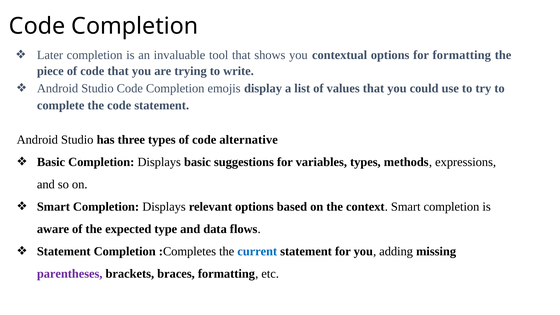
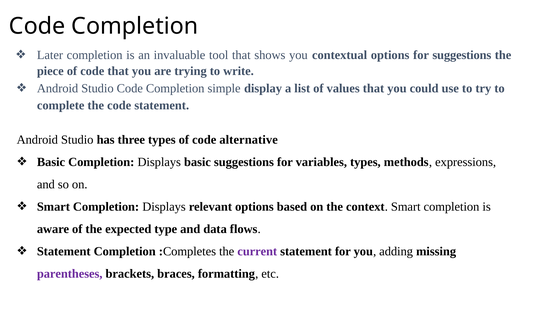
for formatting: formatting -> suggestions (462, 55)
emojis: emojis -> simple (224, 88)
current colour: blue -> purple (257, 252)
